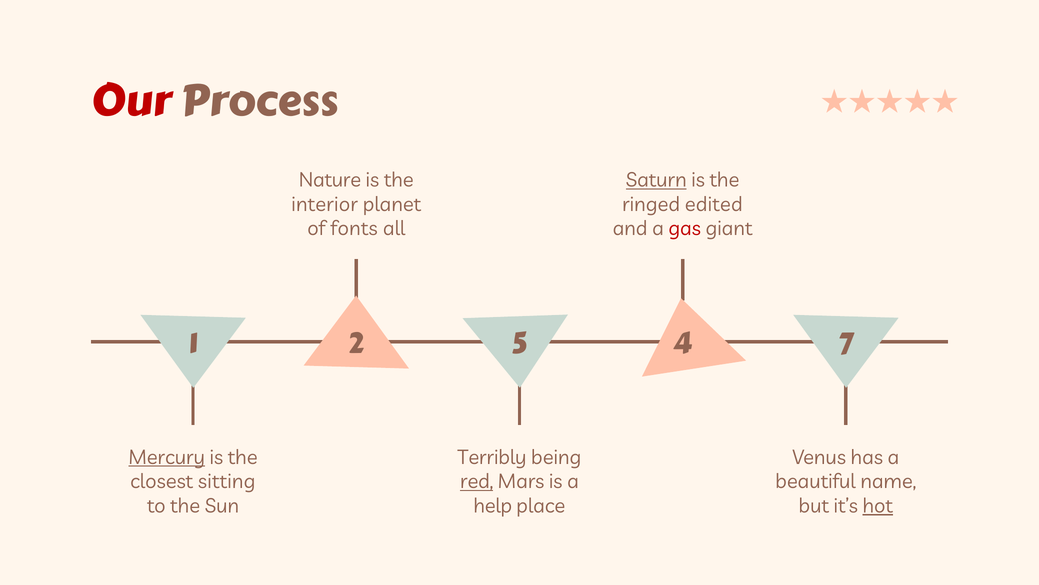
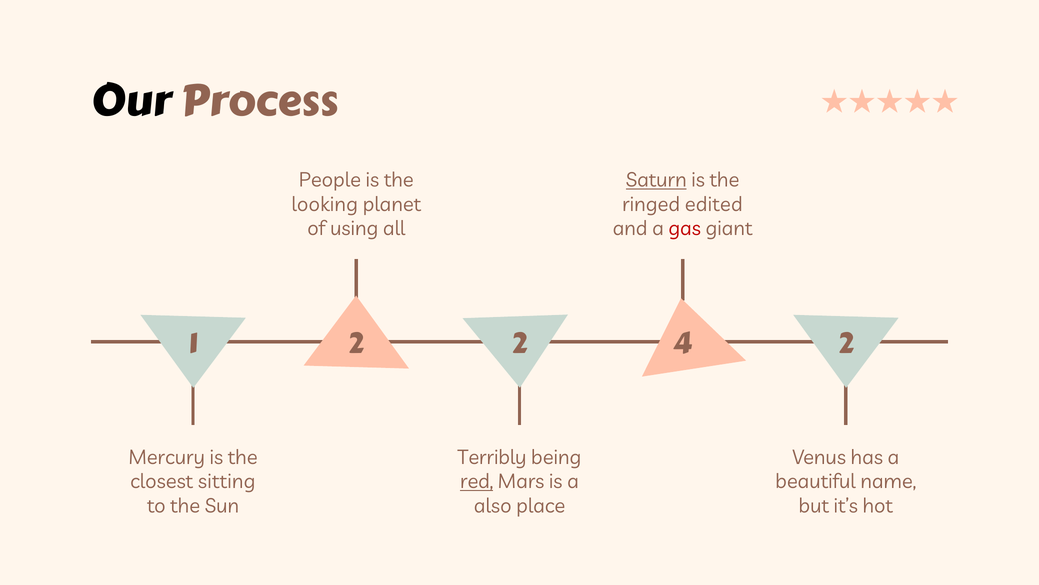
Our colour: red -> black (132, 101)
Nature: Nature -> People (330, 180)
interior: interior -> looking (325, 204)
fonts: fonts -> using (354, 229)
2 5: 5 -> 2 (520, 343)
4 7: 7 -> 2 (846, 343)
Mercury underline: present -> none (167, 457)
help: help -> also (493, 506)
hot underline: present -> none (878, 506)
